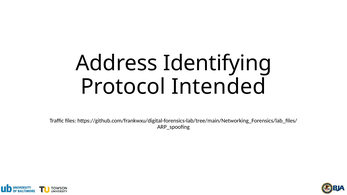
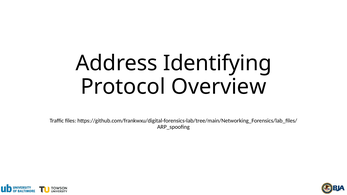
Intended: Intended -> Overview (219, 87)
